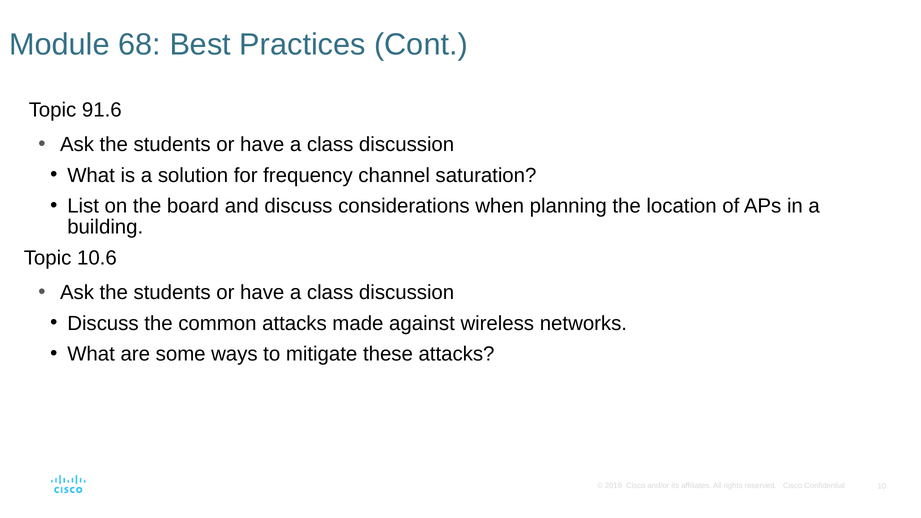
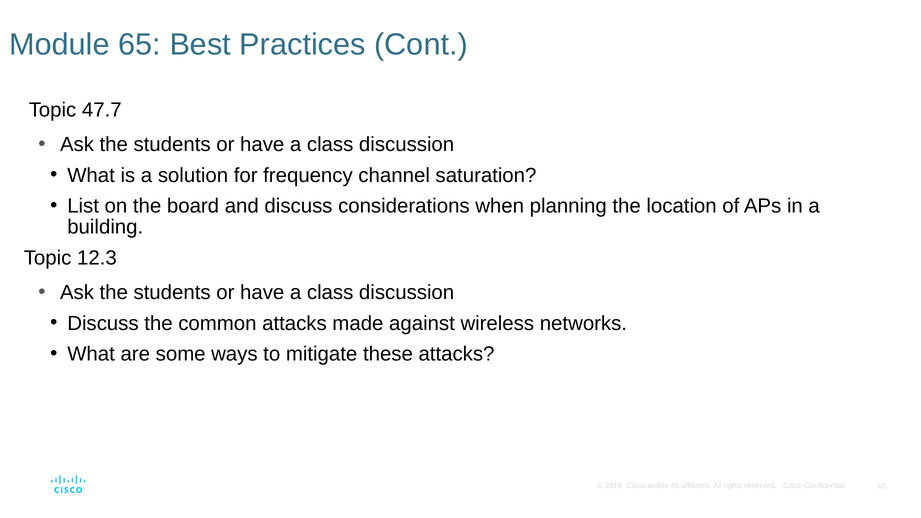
68: 68 -> 65 (140, 44)
91.6: 91.6 -> 47.7 (102, 110)
10.6: 10.6 -> 12.3 (97, 258)
